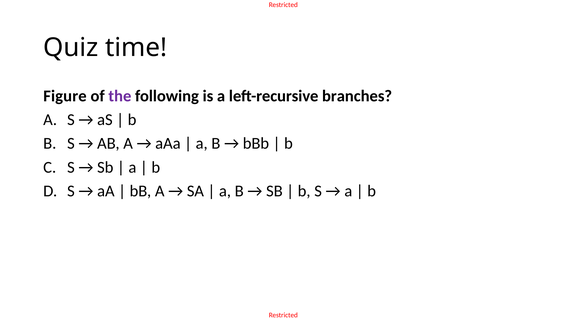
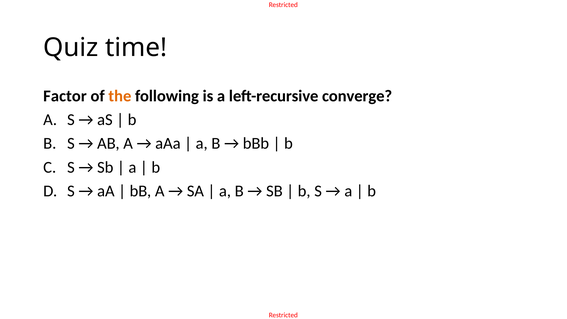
Figure: Figure -> Factor (65, 96)
the colour: purple -> orange (120, 96)
branches: branches -> converge (357, 96)
